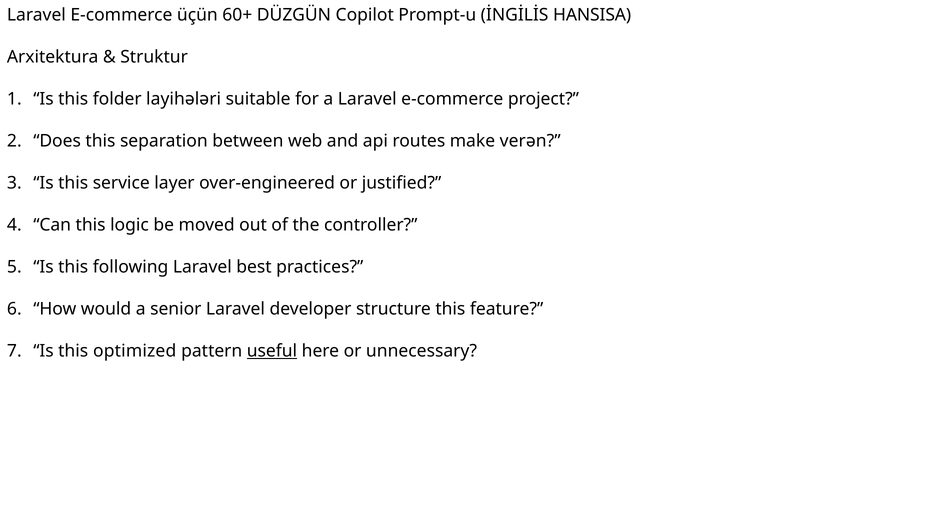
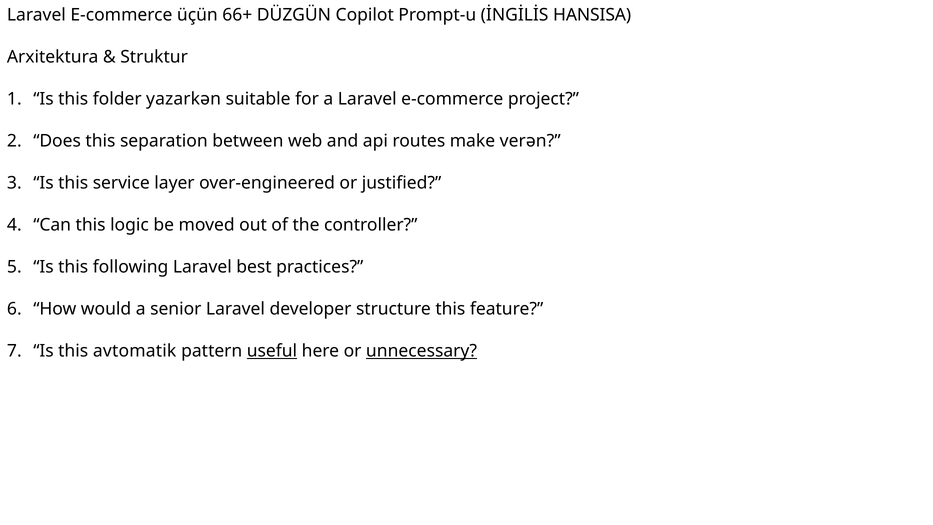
60+: 60+ -> 66+ (237, 15)
layihələri: layihələri -> yazarkən (184, 99)
optimized: optimized -> avtomatik (135, 351)
unnecessary underline: none -> present (421, 351)
